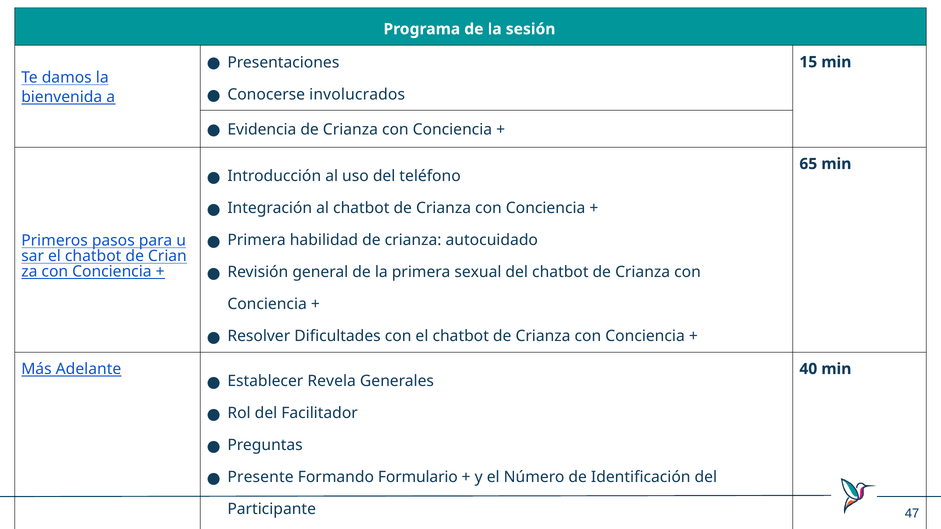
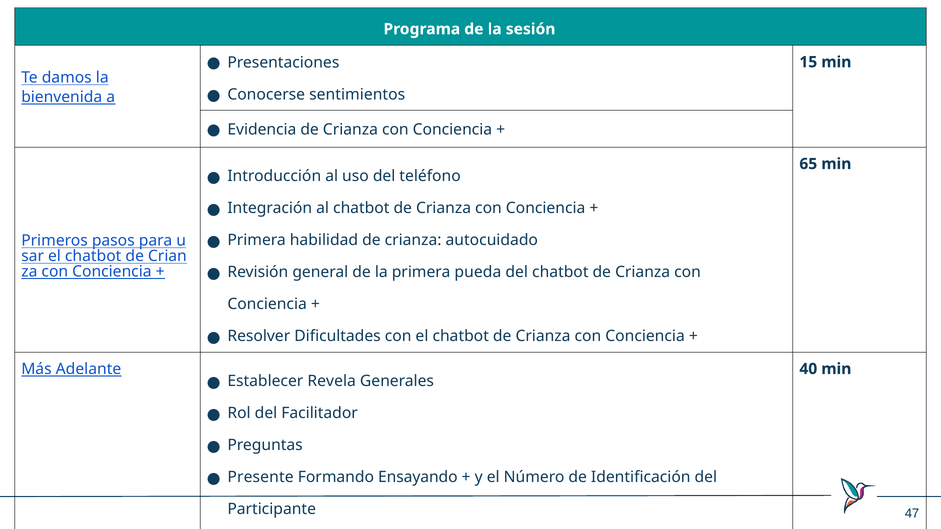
involucrados: involucrados -> sentimientos (357, 95)
sexual: sexual -> pueda (478, 272)
Formulario: Formulario -> Ensayando (418, 477)
